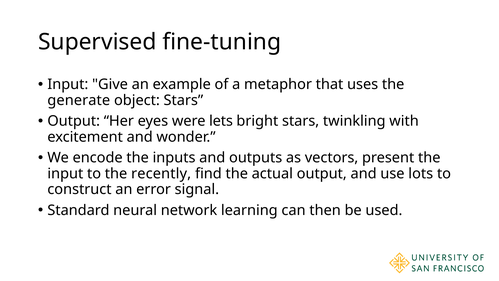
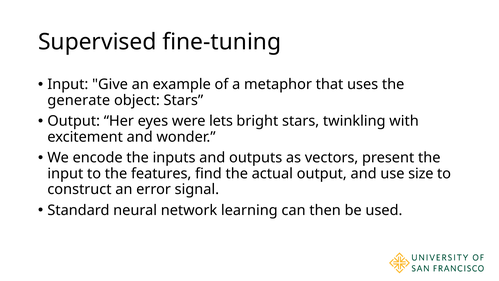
recently: recently -> features (161, 173)
lots: lots -> size (421, 173)
